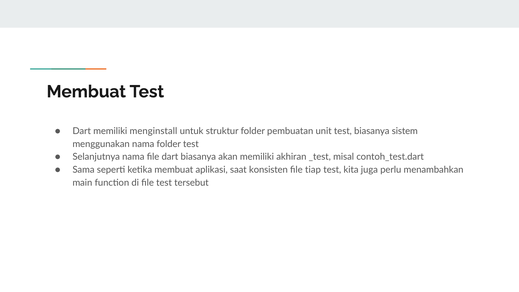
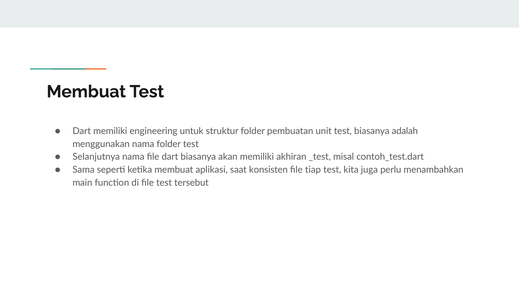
menginstall: menginstall -> engineering (154, 131)
sistem: sistem -> adalah (405, 131)
